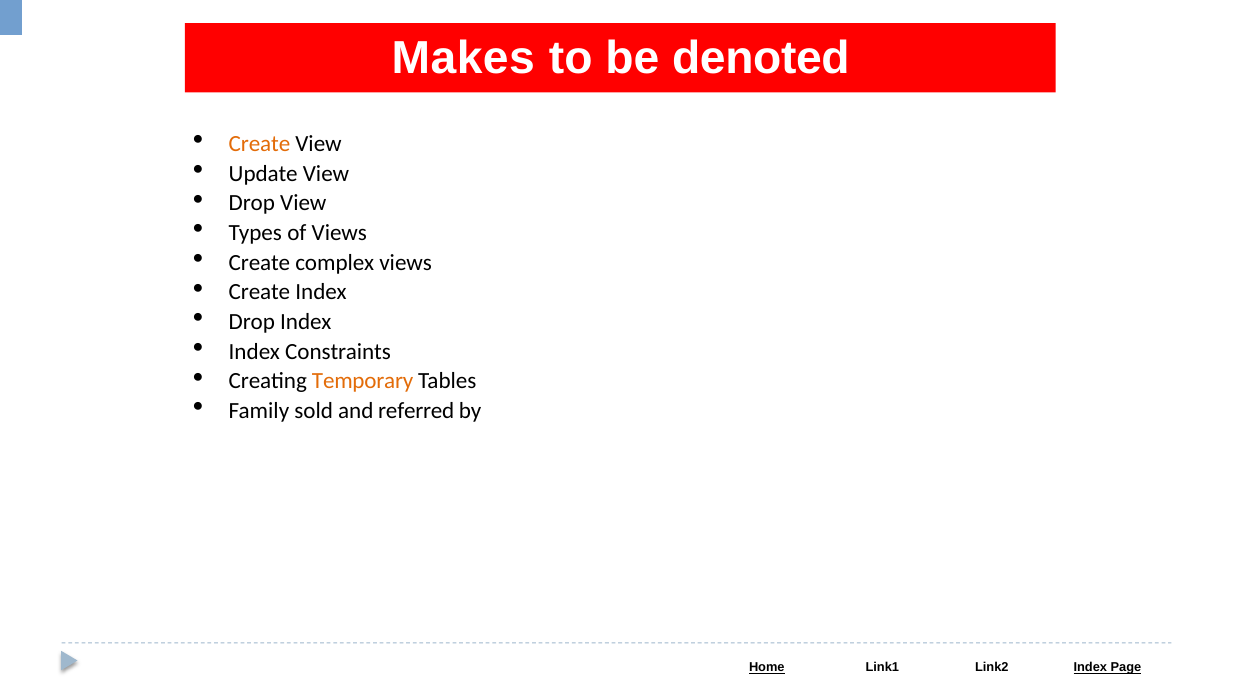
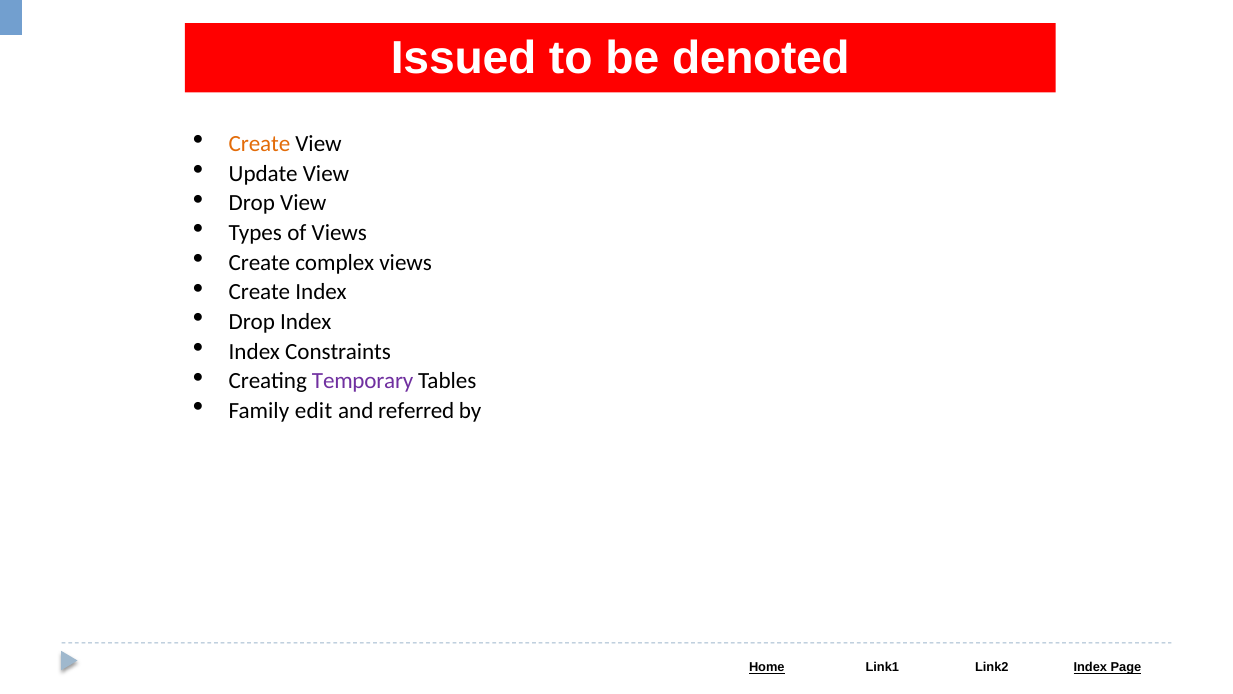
Makes: Makes -> Issued (464, 59)
Temporary colour: orange -> purple (363, 381)
sold: sold -> edit (314, 411)
